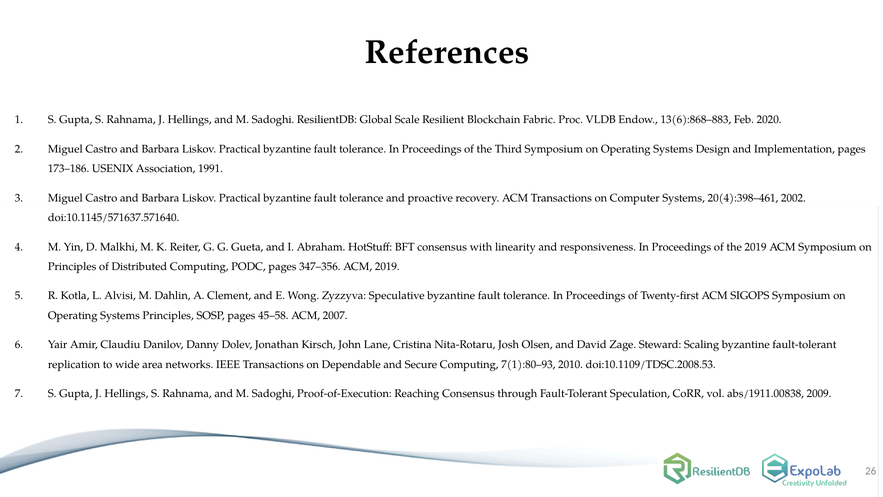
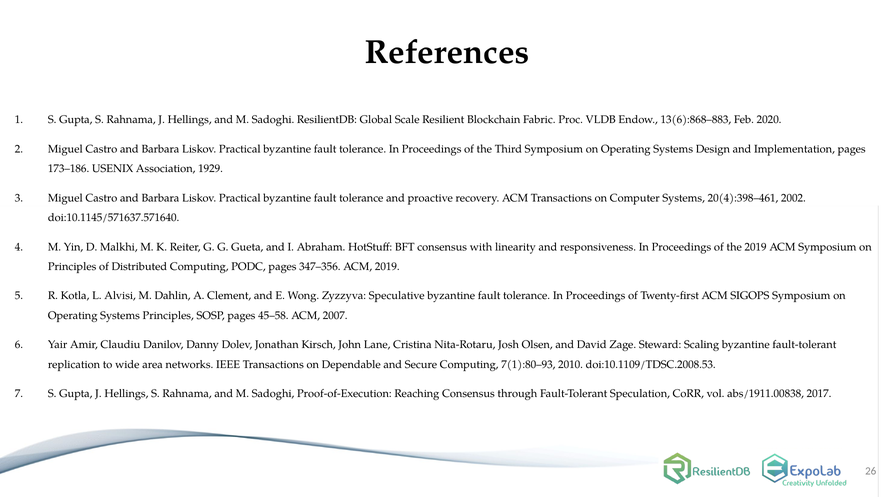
1991: 1991 -> 1929 (211, 169)
2009: 2009 -> 2017 (819, 394)
